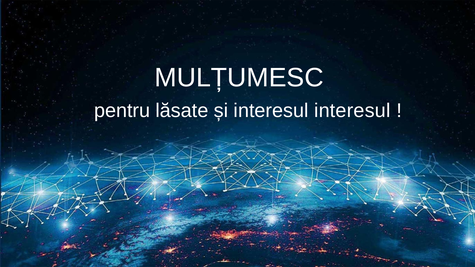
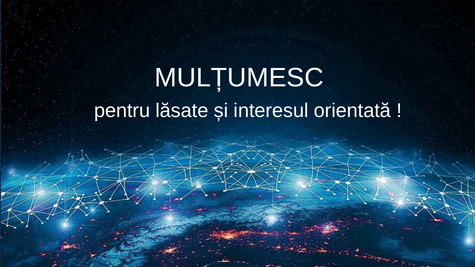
interesul interesul: interesul -> orientată (352, 111)
